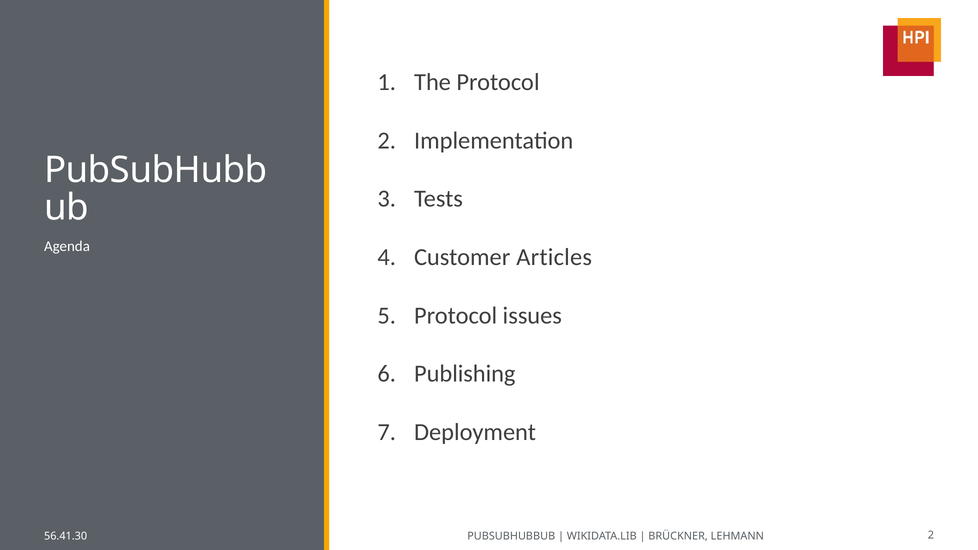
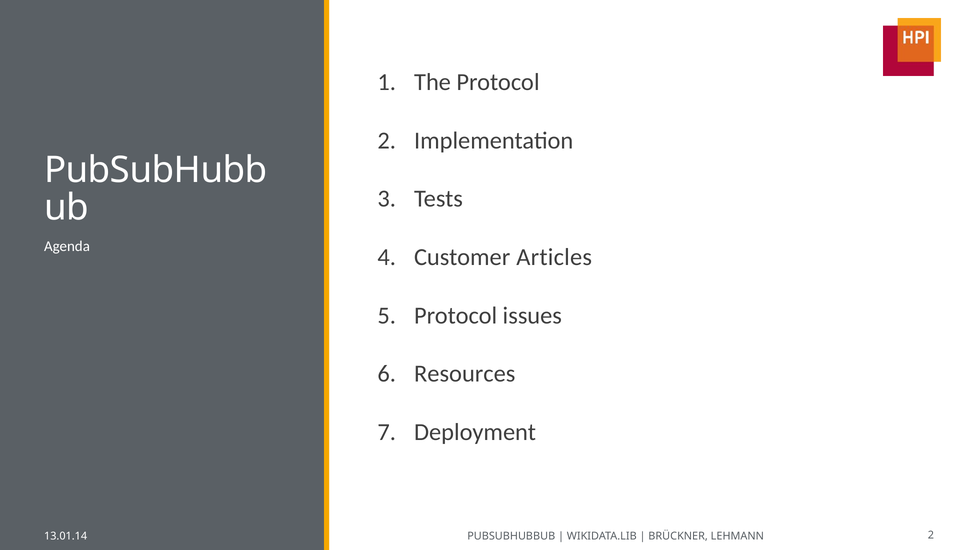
Publishing: Publishing -> Resources (465, 374)
56.41.30: 56.41.30 -> 13.01.14 (66, 536)
